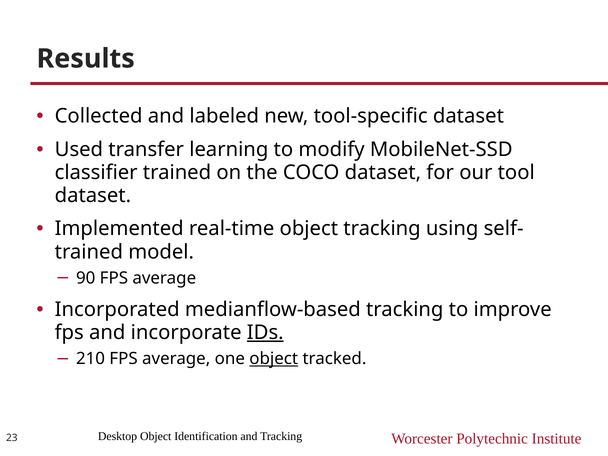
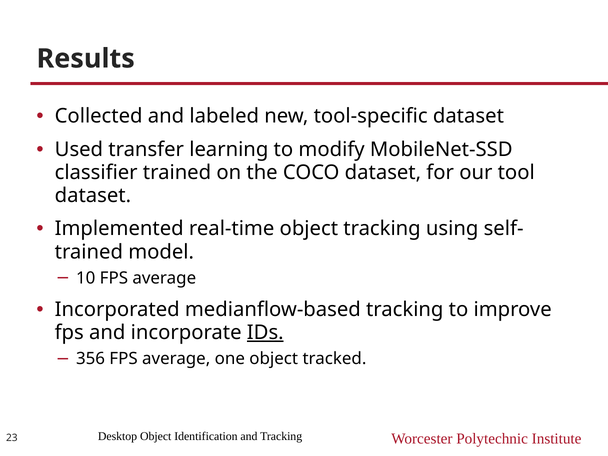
90: 90 -> 10 (86, 278)
210: 210 -> 356 (91, 359)
object underline: present -> none (274, 359)
